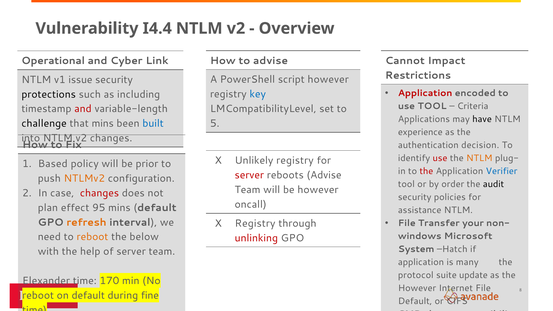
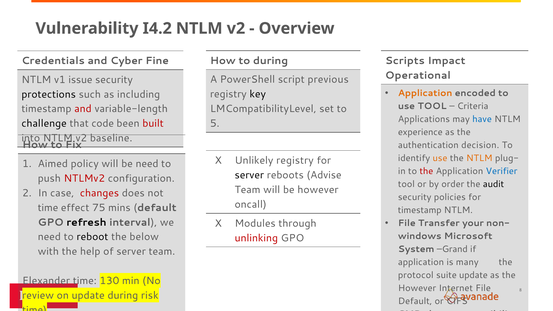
I4.4: I4.4 -> I4.2 (157, 28)
to advise: advise -> during (271, 61)
Cannot: Cannot -> Scripts (405, 61)
Operational: Operational -> Credentials (53, 61)
Link: Link -> Fine (157, 61)
Restrictions: Restrictions -> Operational (418, 75)
script however: however -> previous (328, 80)
Application colour: red -> orange (425, 93)
key colour: blue -> black (258, 94)
have colour: black -> blue (482, 119)
that mins: mins -> code (103, 124)
built colour: blue -> red (153, 124)
v2 changes: changes -> baseline (111, 138)
use colour: red -> orange (440, 158)
Based: Based -> Aimed (53, 164)
be prior: prior -> need (147, 164)
server colour: red -> black (249, 175)
NTLMv2 colour: orange -> red (84, 178)
plan: plan -> time (48, 208)
95: 95 -> 75 (99, 208)
assistance: assistance -> timestamp (420, 210)
refresh colour: orange -> black (86, 222)
X Registry: Registry -> Modules (255, 223)
reboot colour: orange -> black (92, 237)
Hatch: Hatch -> Grand (452, 249)
170: 170 -> 130 (109, 281)
reboot: reboot -> review (38, 296)
on default: default -> update (88, 296)
fine: fine -> risk (150, 296)
